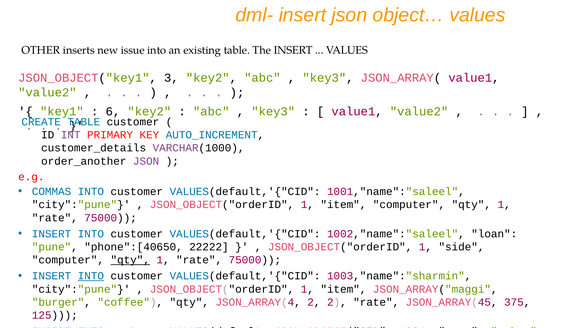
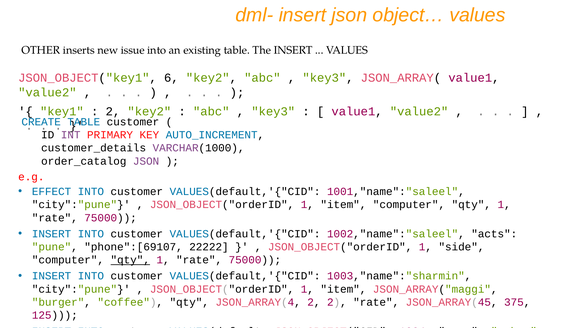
3: 3 -> 6 (171, 78)
6: 6 -> 2 (113, 111)
order_another: order_another -> order_catalog (84, 161)
COMMAS: COMMAS -> EFFECT (52, 191)
loan: loan -> acts (494, 234)
phone":[40650: phone":[40650 -> phone":[69107 (134, 247)
INTO underline: present -> none (91, 276)
